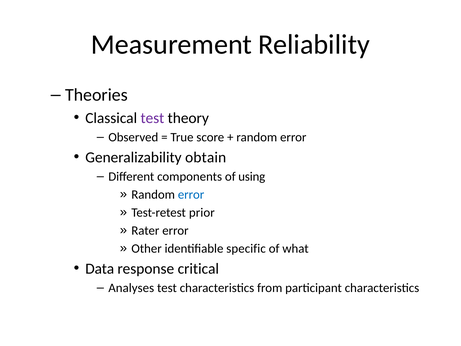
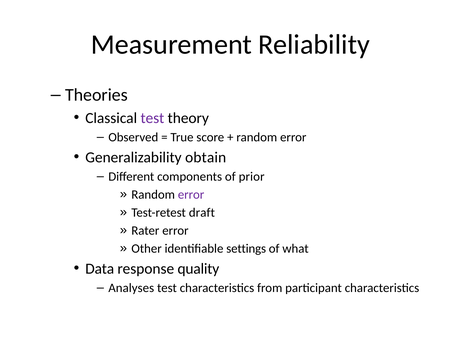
using: using -> prior (252, 177)
error colour: blue -> purple (191, 195)
prior: prior -> draft (202, 212)
specific: specific -> settings (246, 248)
critical: critical -> quality (198, 268)
